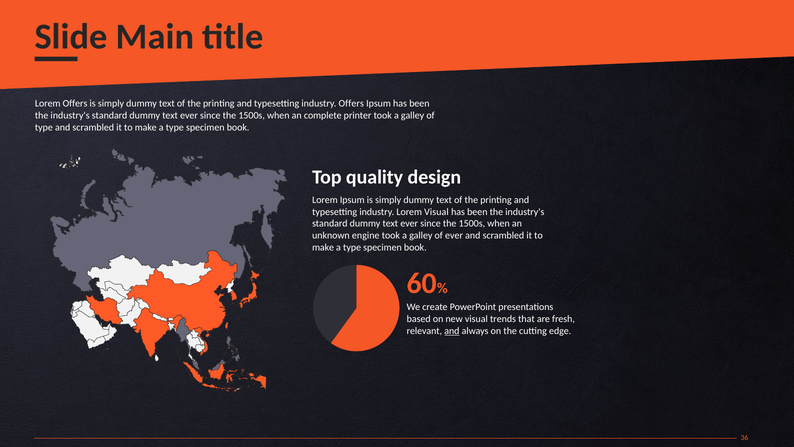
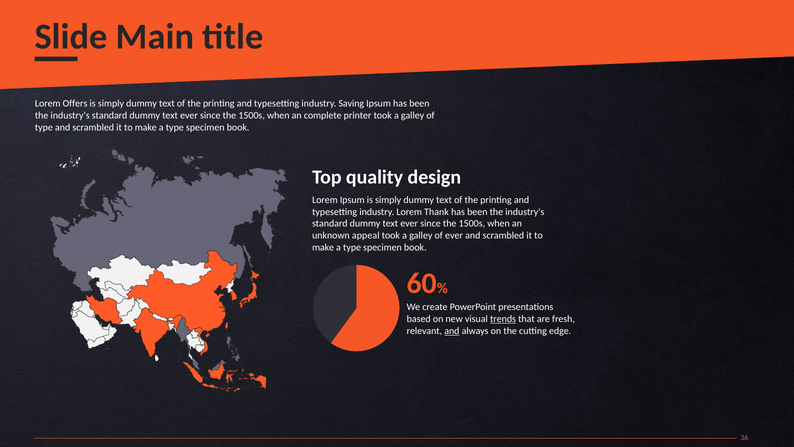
industry Offers: Offers -> Saving (351, 103)
Lorem Visual: Visual -> Thank (437, 212)
engine: engine -> appeal (366, 235)
trends underline: none -> present (503, 319)
